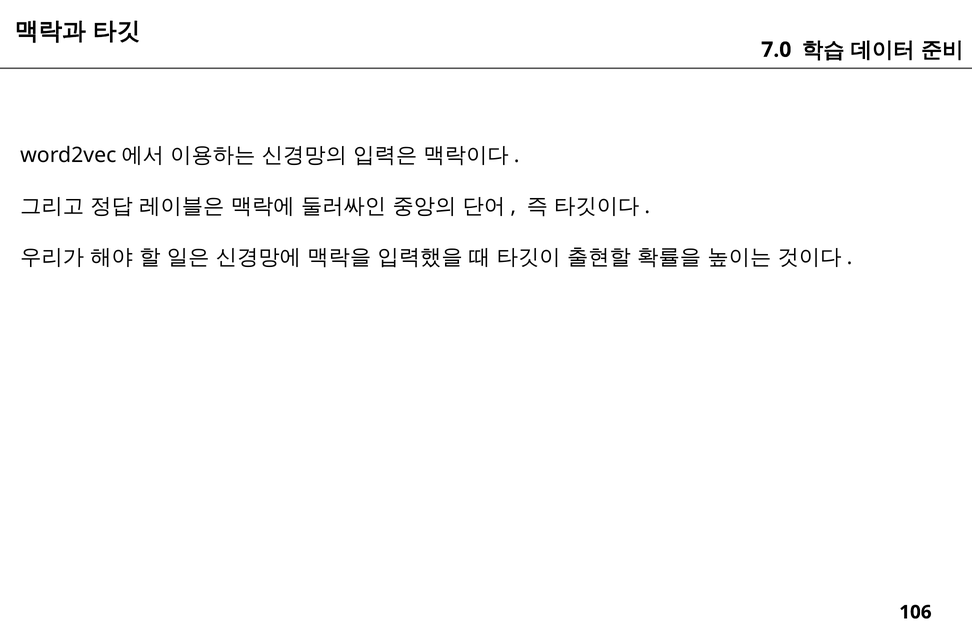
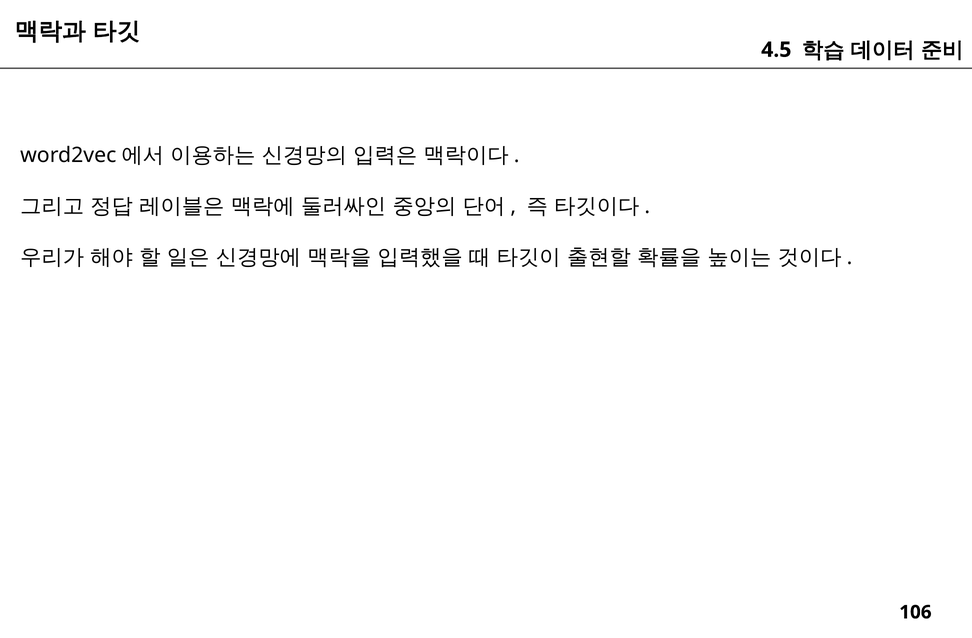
7.0: 7.0 -> 4.5 (776, 50)
